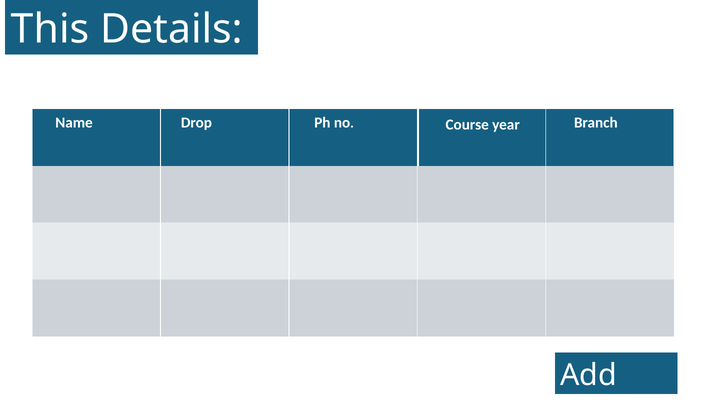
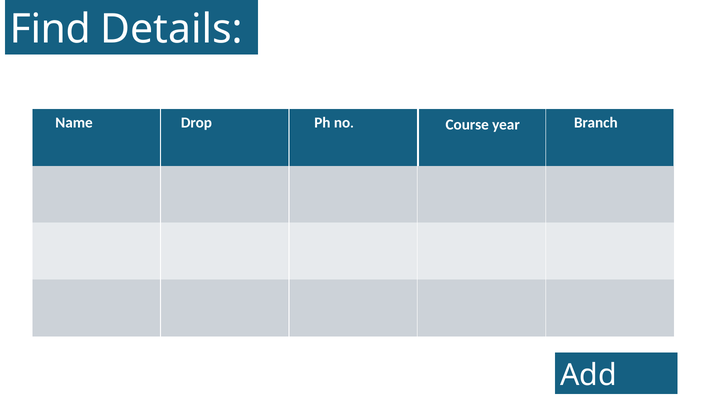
This: This -> Find (50, 29)
